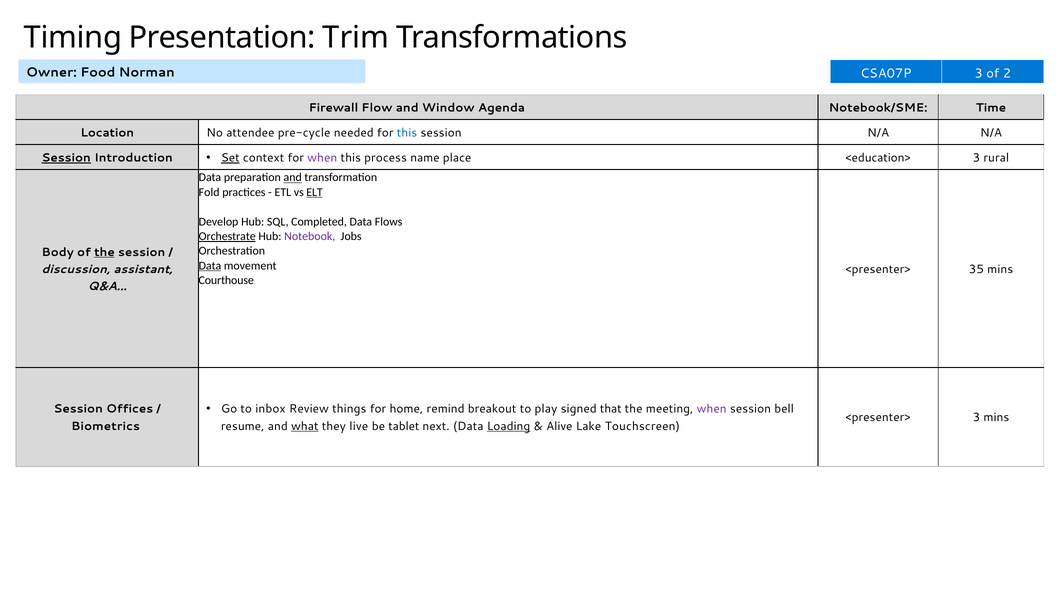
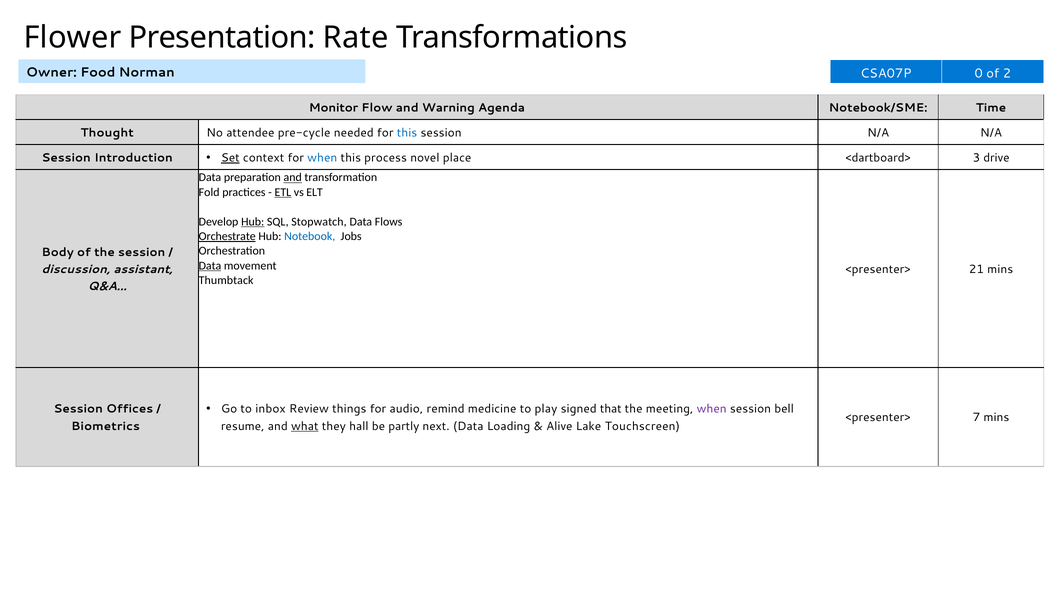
Timing: Timing -> Flower (73, 38)
Trim: Trim -> Rate (356, 38)
CSA07P 3: 3 -> 0 (979, 74)
Firewall: Firewall -> Monitor (333, 108)
Window: Window -> Warning (448, 108)
Location: Location -> Thought (107, 133)
Session underline: present -> none (66, 158)
when colour: purple -> blue (322, 158)
name: name -> novel (425, 158)
<education>: <education> -> <dartboard> (878, 158)
rural: rural -> drive (996, 158)
ETL underline: none -> present (283, 192)
ELT underline: present -> none (315, 192)
Hub underline: none -> present (253, 222)
Completed: Completed -> Stopwatch (319, 222)
Notebook colour: purple -> blue (310, 236)
the underline: present -> none (104, 252)
35: 35 -> 21 (976, 269)
Courthouse: Courthouse -> Thumbtack (226, 280)
home: home -> audio (406, 409)
breakout: breakout -> medicine (492, 409)
<presenter> 3: 3 -> 7 (976, 418)
live: live -> hall (359, 426)
tablet: tablet -> partly (404, 426)
Loading underline: present -> none (509, 426)
